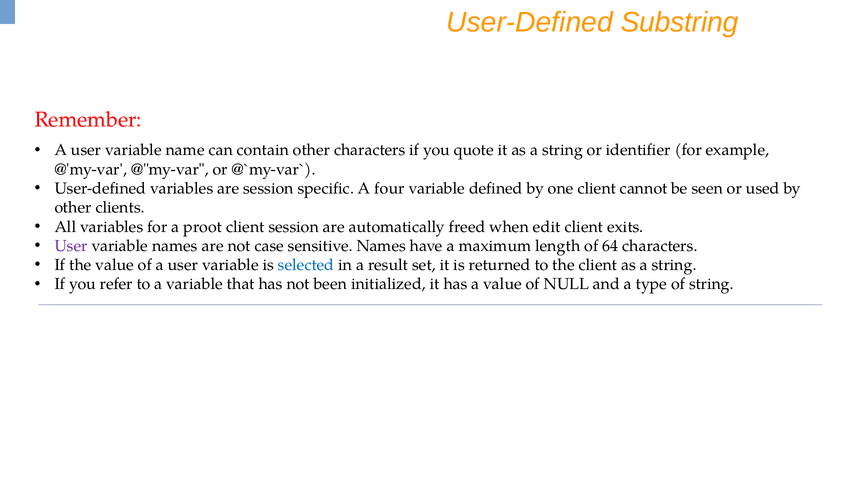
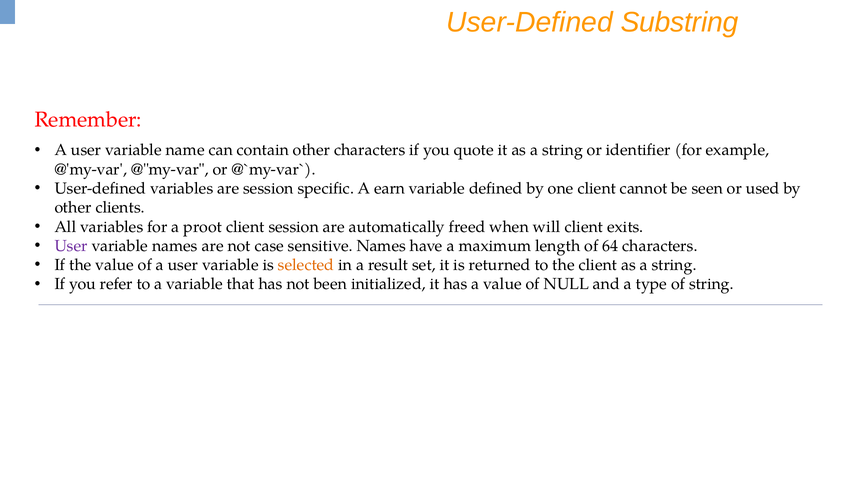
four: four -> earn (390, 188)
edit: edit -> will (547, 227)
selected colour: blue -> orange (306, 265)
